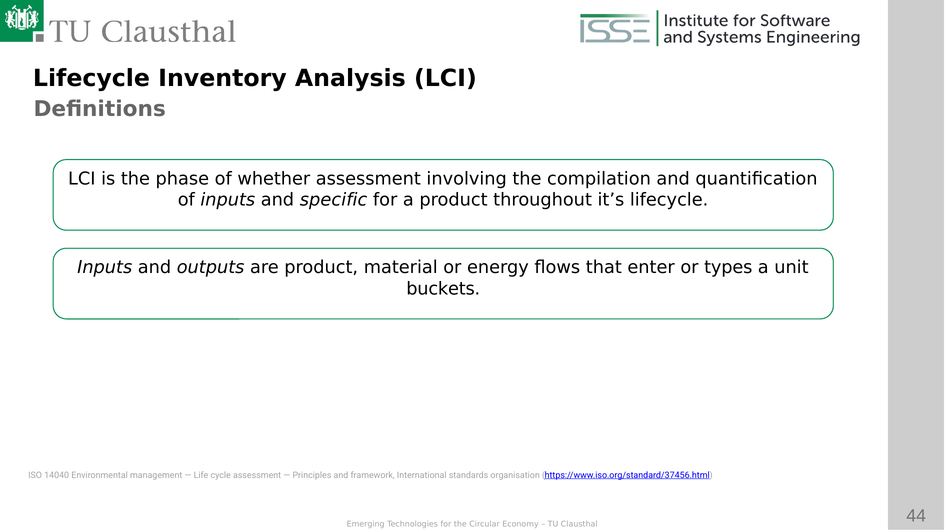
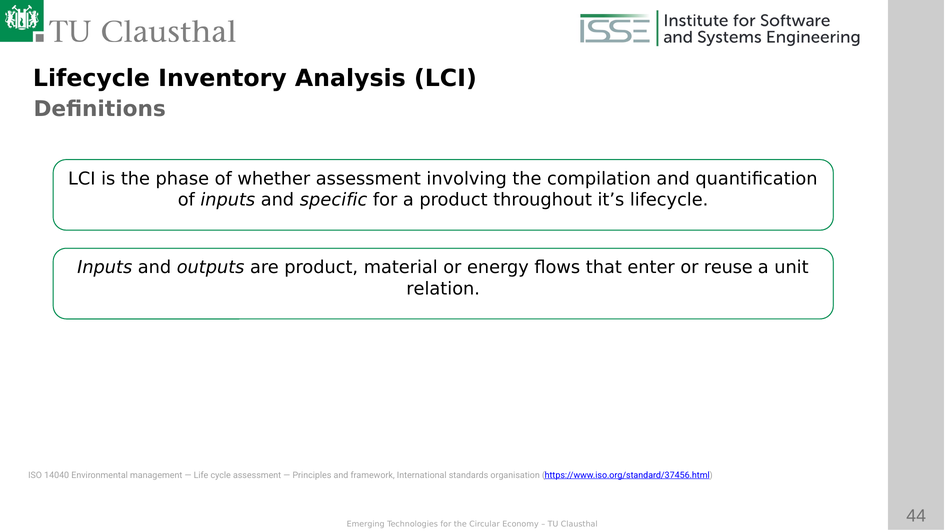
types: types -> reuse (728, 267)
buckets: buckets -> relation (443, 289)
